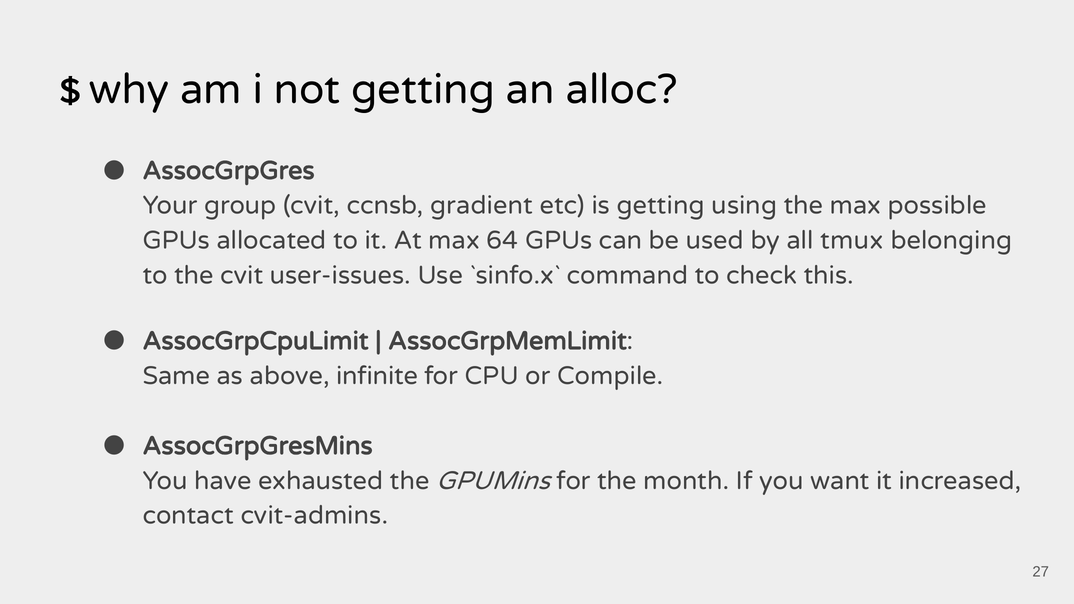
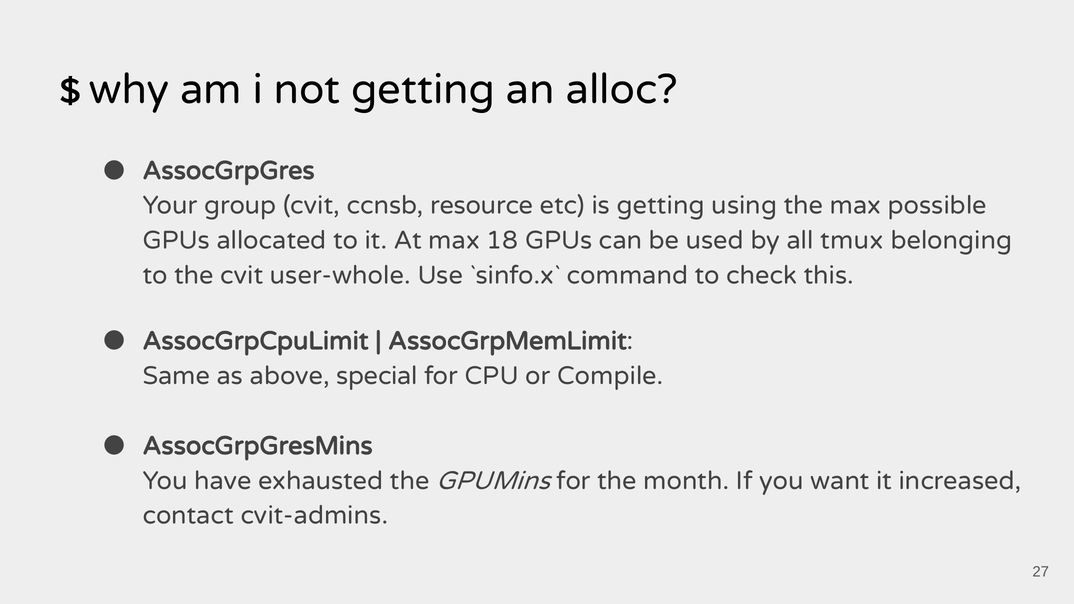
gradient: gradient -> resource (482, 205)
64: 64 -> 18 (502, 240)
user-issues: user-issues -> user-whole (340, 275)
infinite: infinite -> special (377, 376)
